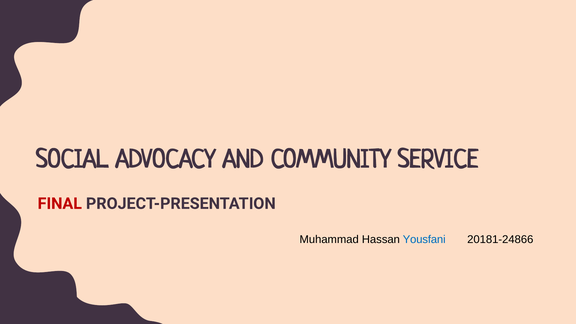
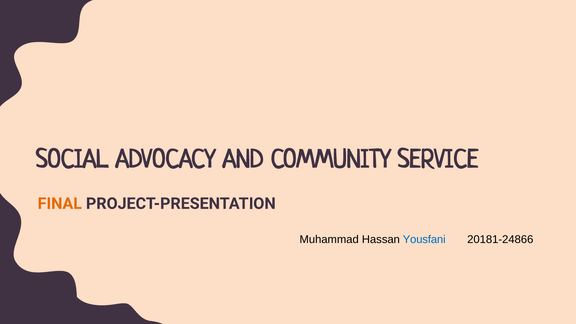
FINAL colour: red -> orange (60, 204)
